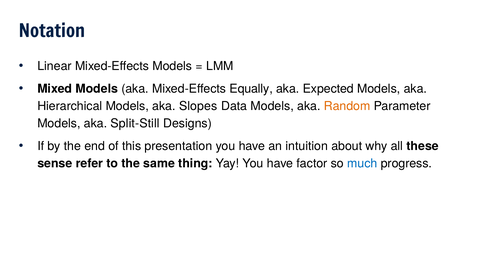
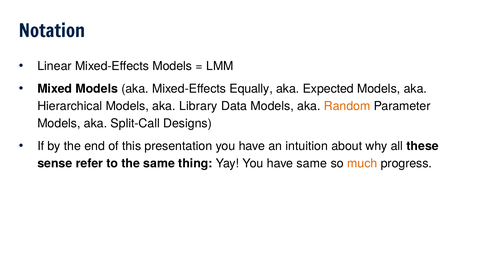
Slopes: Slopes -> Library (198, 106)
Split-Still: Split-Still -> Split-Call (135, 124)
have factor: factor -> same (312, 164)
much colour: blue -> orange (362, 164)
